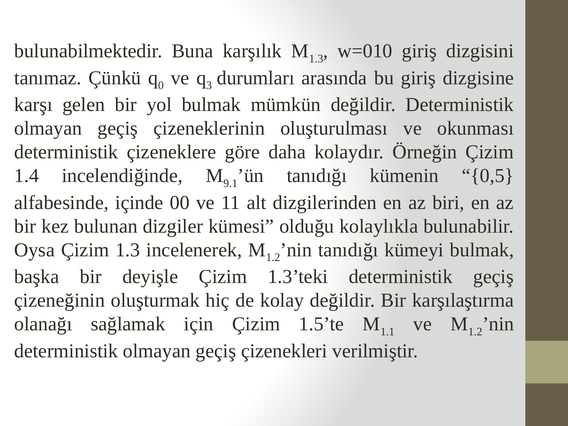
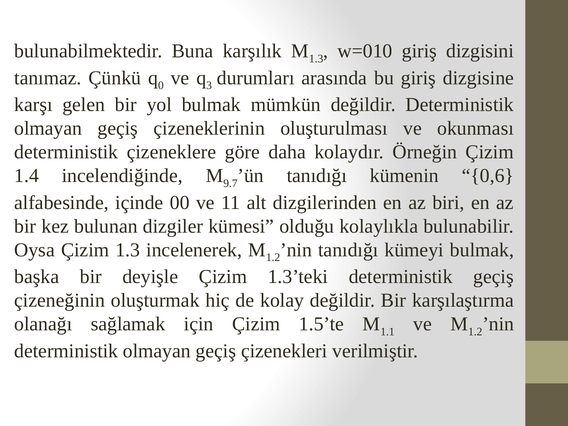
9.1: 9.1 -> 9.7 (230, 183)
0,5: 0,5 -> 0,6 (488, 176)
